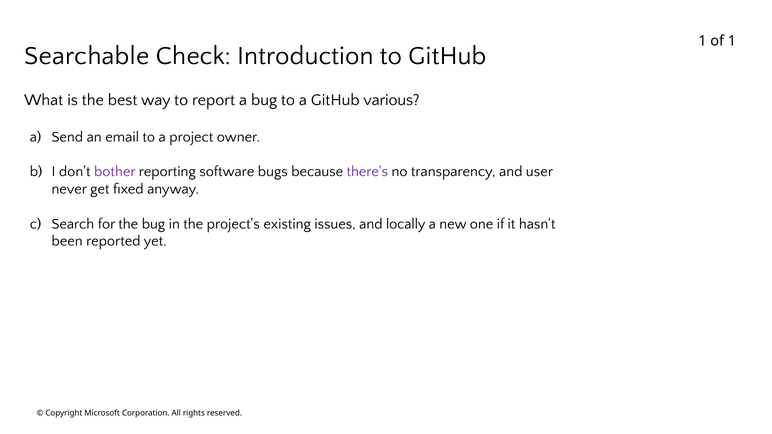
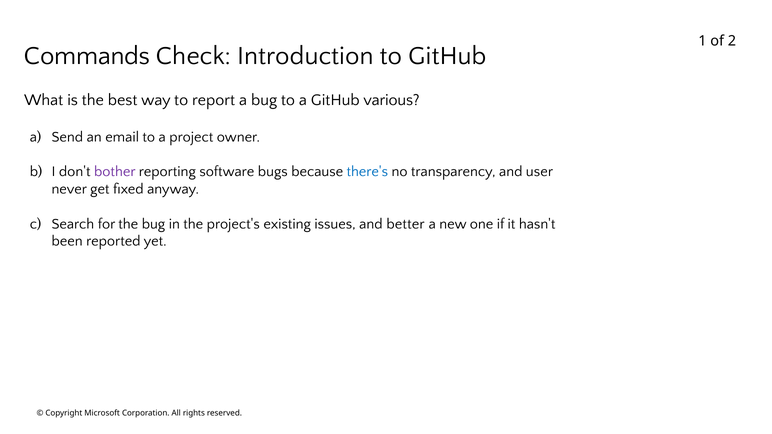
of 1: 1 -> 2 (732, 41)
Searchable: Searchable -> Commands (87, 56)
there's colour: purple -> blue (367, 172)
locally: locally -> better (406, 224)
